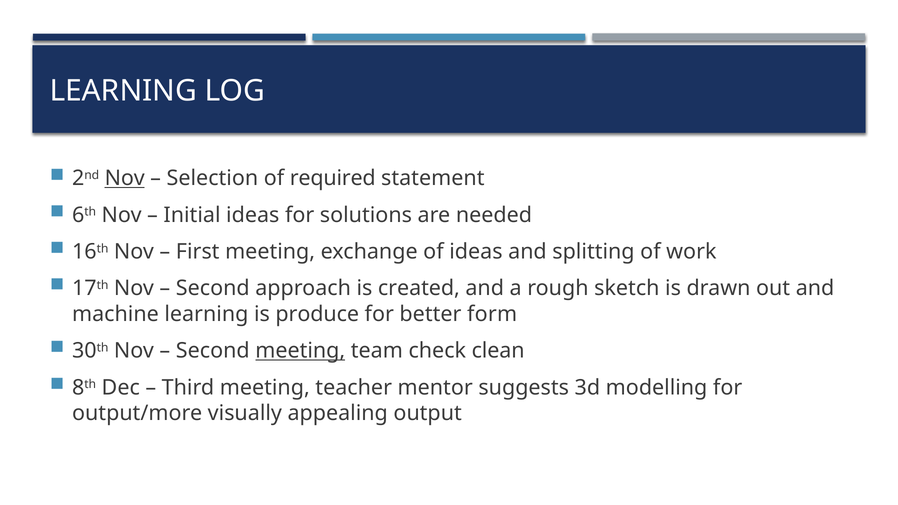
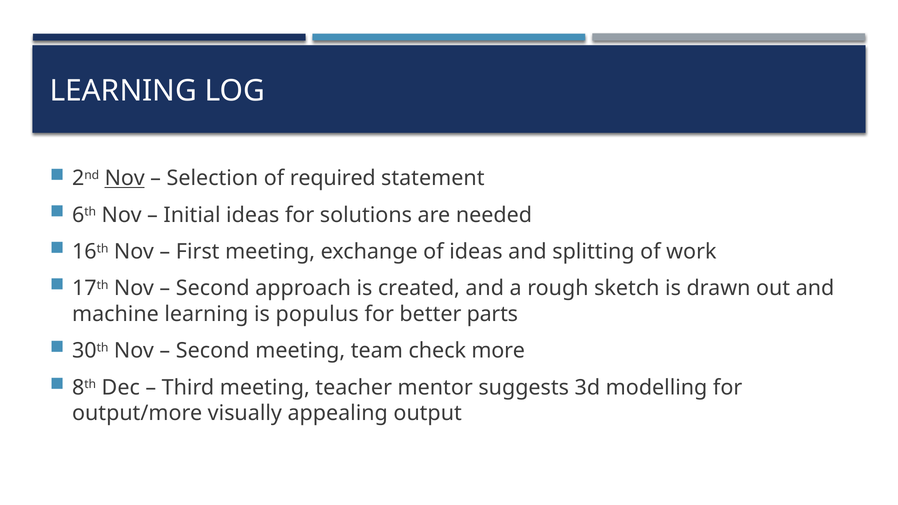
produce: produce -> populus (317, 314)
form: form -> parts (492, 314)
meeting underline: present -> none (300, 351)
clean: clean -> more (498, 351)
